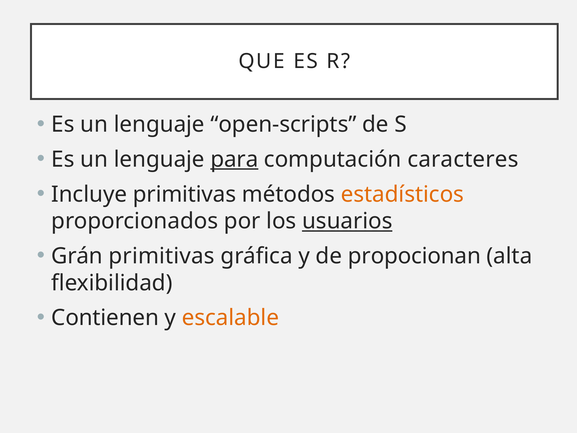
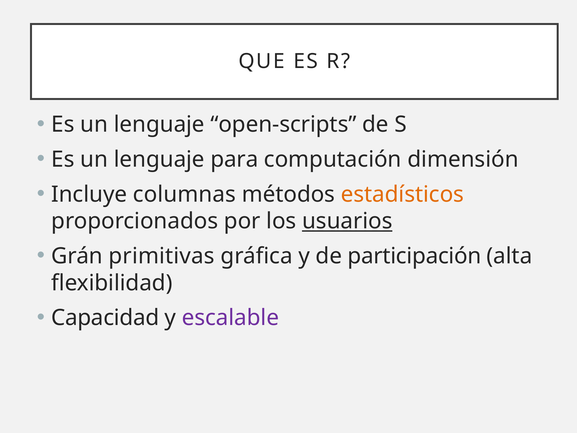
para underline: present -> none (234, 159)
caracteres: caracteres -> dimensión (463, 159)
Incluye primitivas: primitivas -> columnas (184, 194)
propocionan: propocionan -> participación (414, 256)
Contienen: Contienen -> Capacidad (105, 318)
escalable colour: orange -> purple (230, 318)
